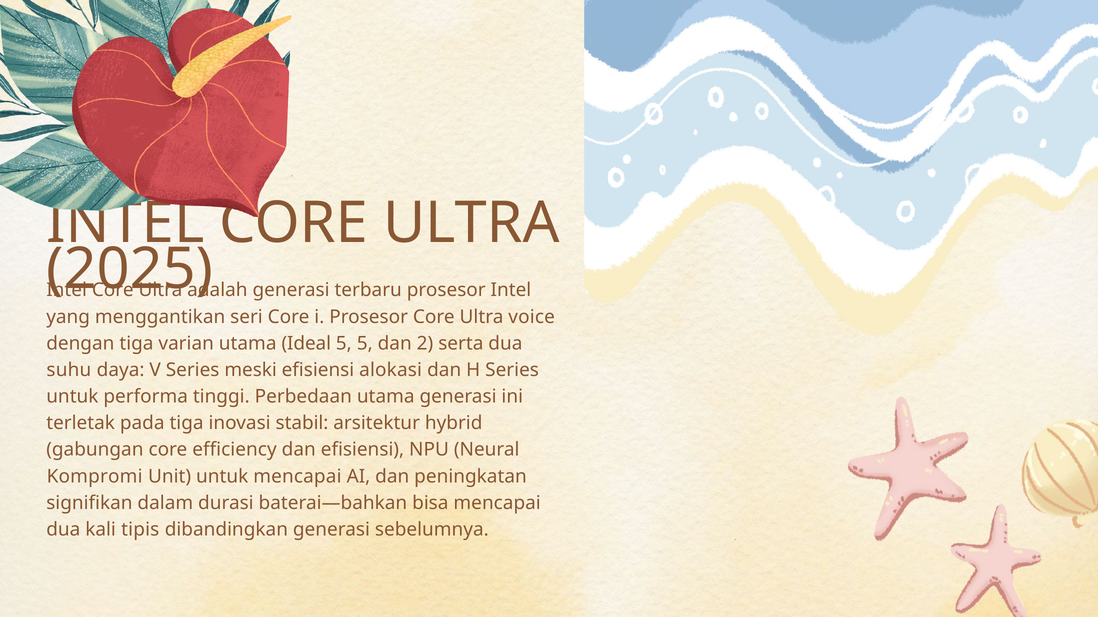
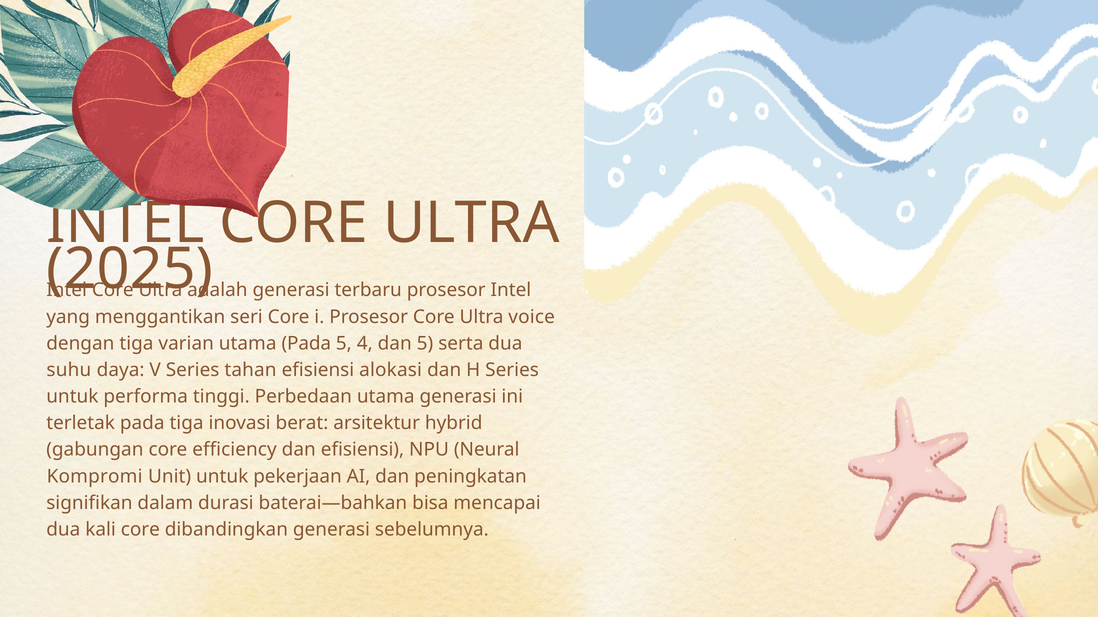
utama Ideal: Ideal -> Pada (306, 344)
5 5: 5 -> 4 (365, 344)
dan 2: 2 -> 5 (425, 344)
meski: meski -> tahan (251, 370)
stabil: stabil -> berat (302, 424)
untuk mencapai: mencapai -> pekerjaan (298, 477)
kali tipis: tipis -> core (140, 530)
